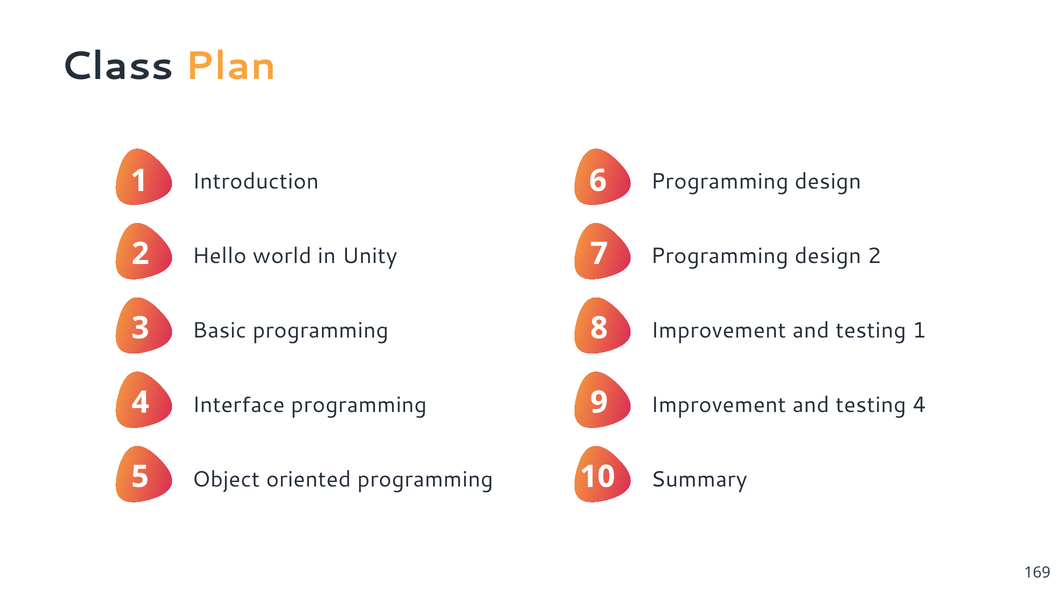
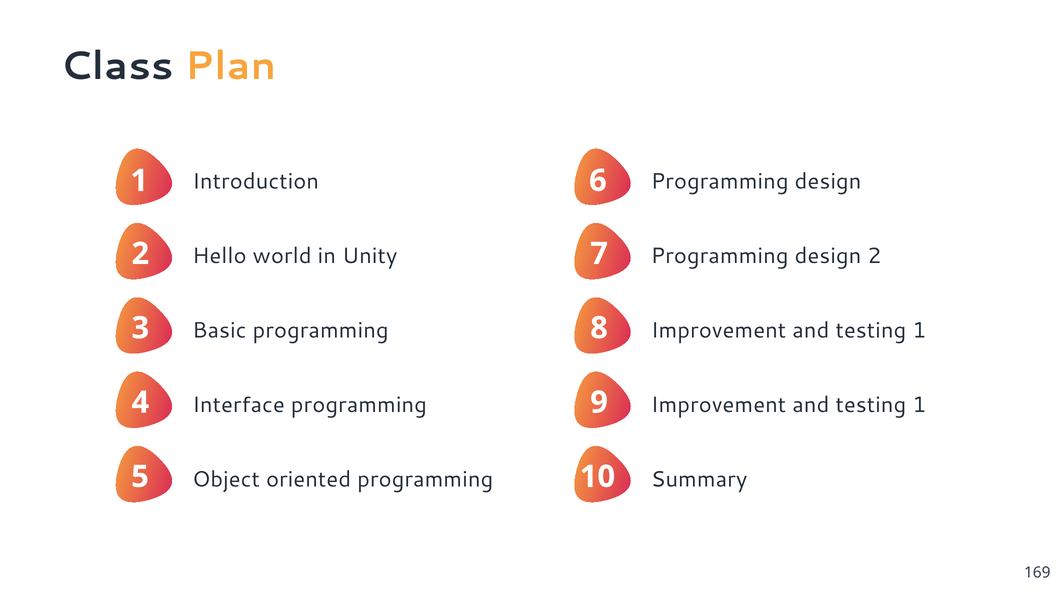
4: 4 -> 1 (919, 405)
